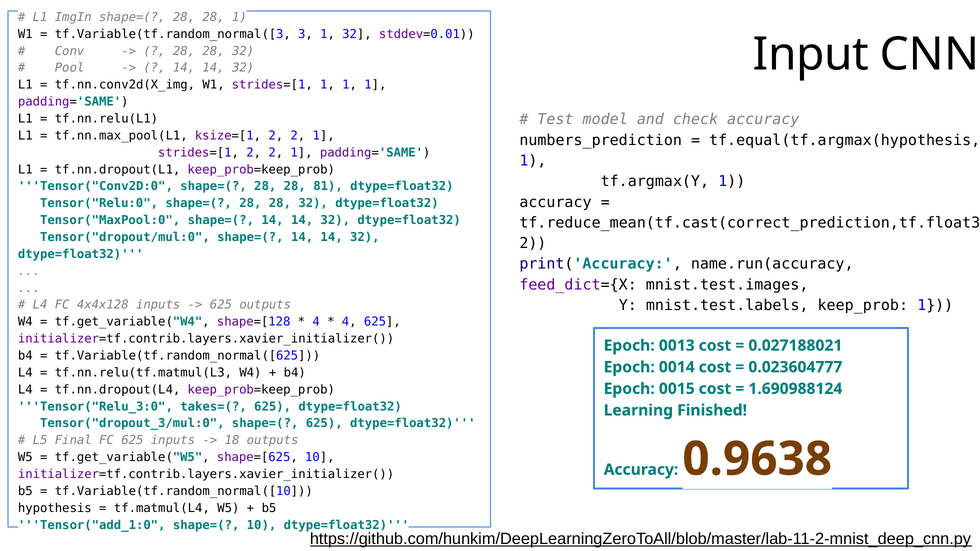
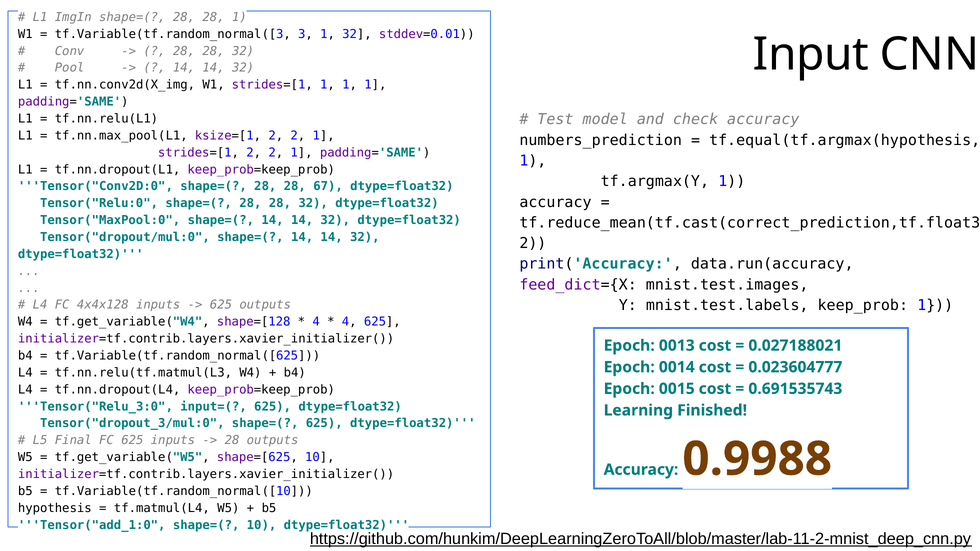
81: 81 -> 67 (328, 187)
name.run(accuracy: name.run(accuracy -> data.run(accuracy (772, 264)
1.690988124: 1.690988124 -> 0.691535743 (795, 389)
takes=(: takes=( -> input=( (214, 407)
18: 18 -> 28 (232, 441)
0.9638: 0.9638 -> 0.9988 (757, 459)
